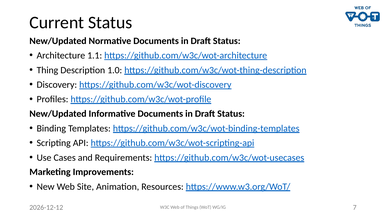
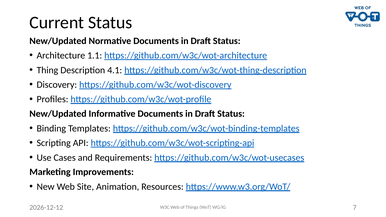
1.0: 1.0 -> 4.1 (115, 70)
